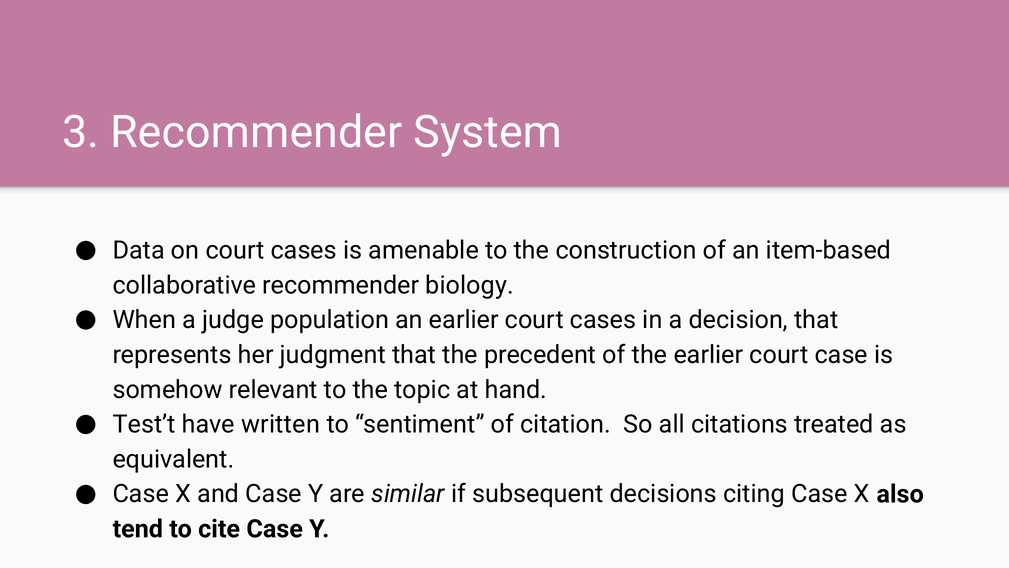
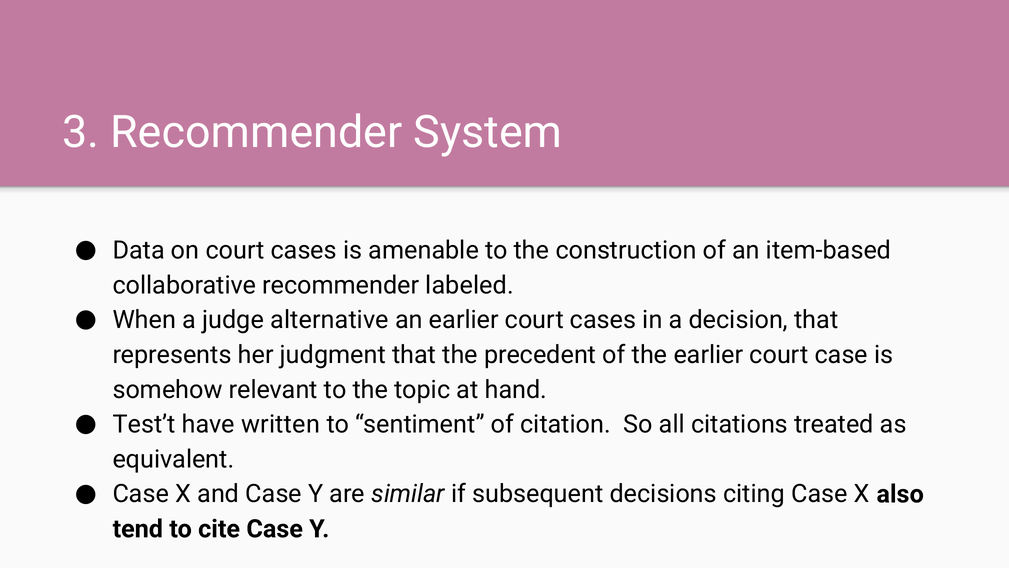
biology: biology -> labeled (470, 285)
population: population -> alternative (330, 320)
